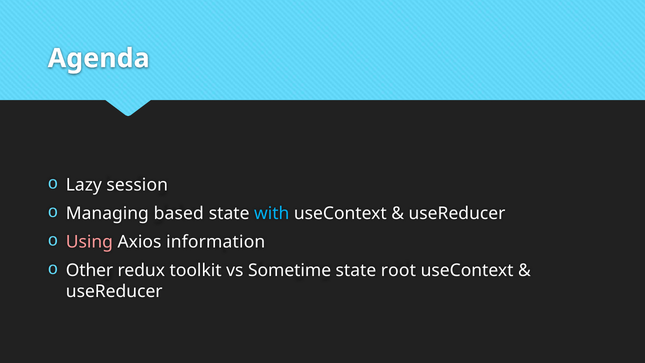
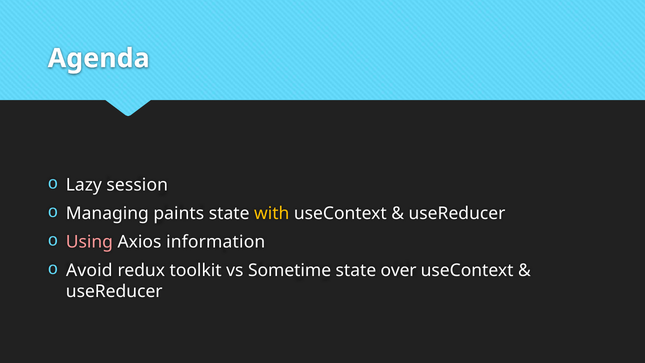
based: based -> paints (179, 214)
with colour: light blue -> yellow (272, 214)
Other: Other -> Avoid (89, 270)
root: root -> over (399, 270)
